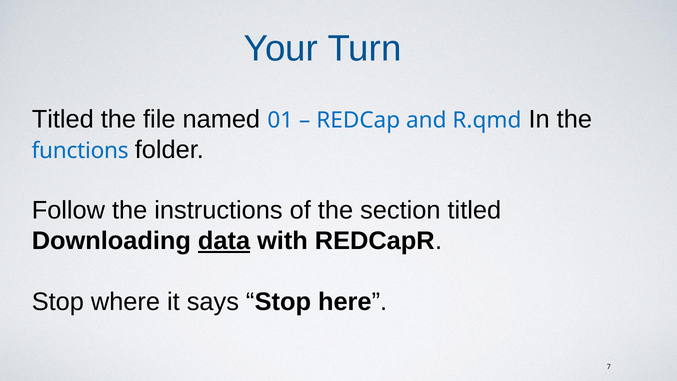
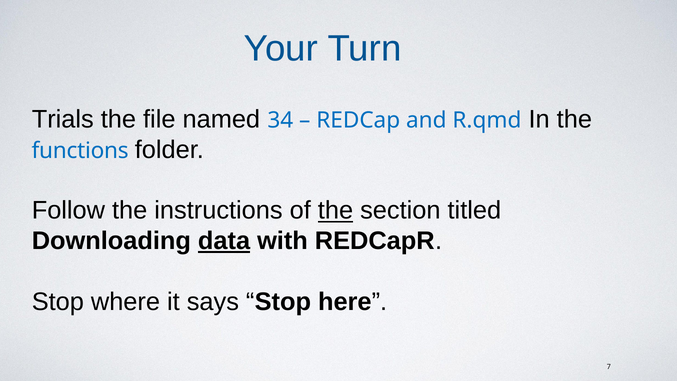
Titled: Titled -> Trials (63, 119)
01: 01 -> 34 (280, 120)
the underline: none -> present (335, 210)
